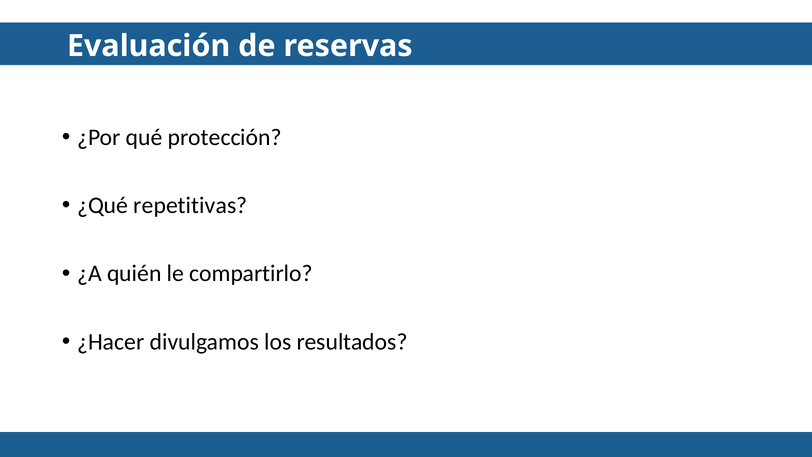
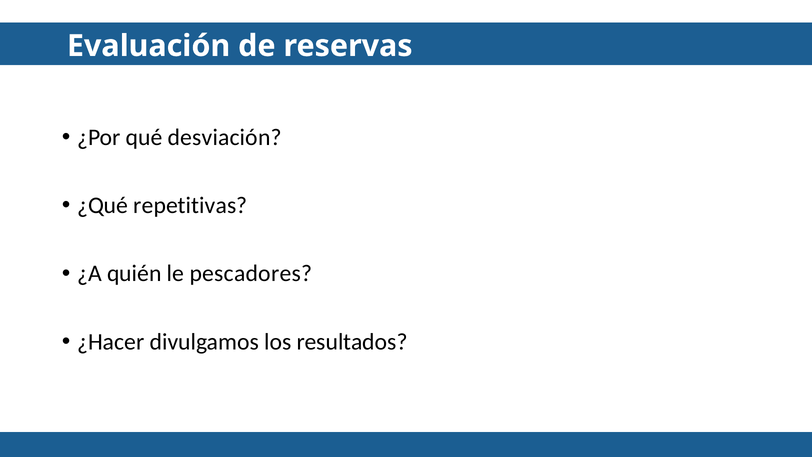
protección: protección -> desviación (225, 137)
compartirlo: compartirlo -> pescadores (251, 273)
